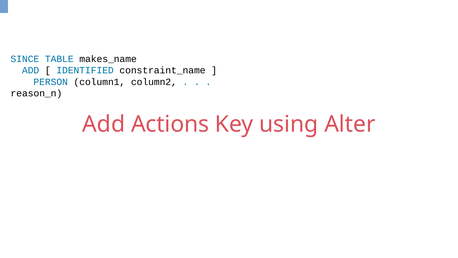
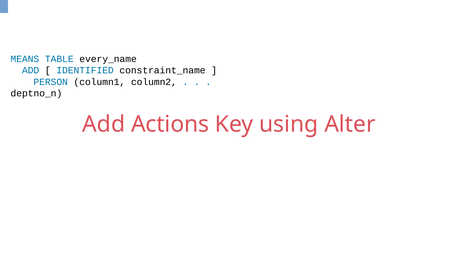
SINCE: SINCE -> MEANS (25, 59)
makes_name: makes_name -> every_name (108, 59)
reason_n: reason_n -> deptno_n (36, 93)
